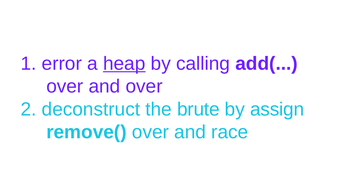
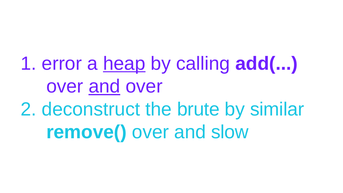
and underline: none -> present (104, 86)
assign: assign -> similar (277, 109)
race: race -> slow (230, 132)
